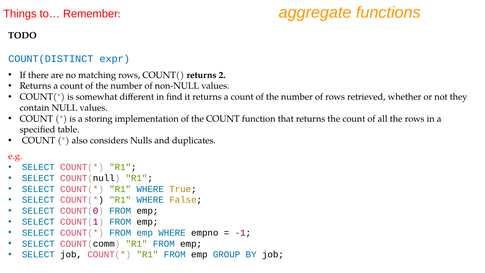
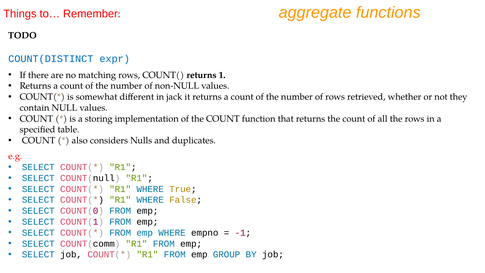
2: 2 -> 1 (222, 75)
find: find -> jack (174, 97)
